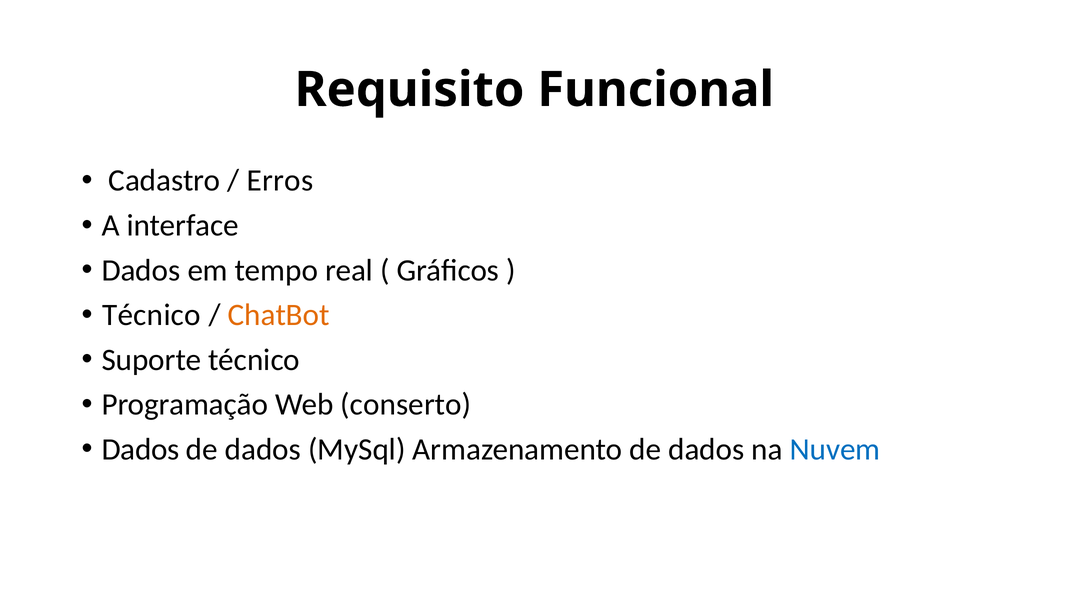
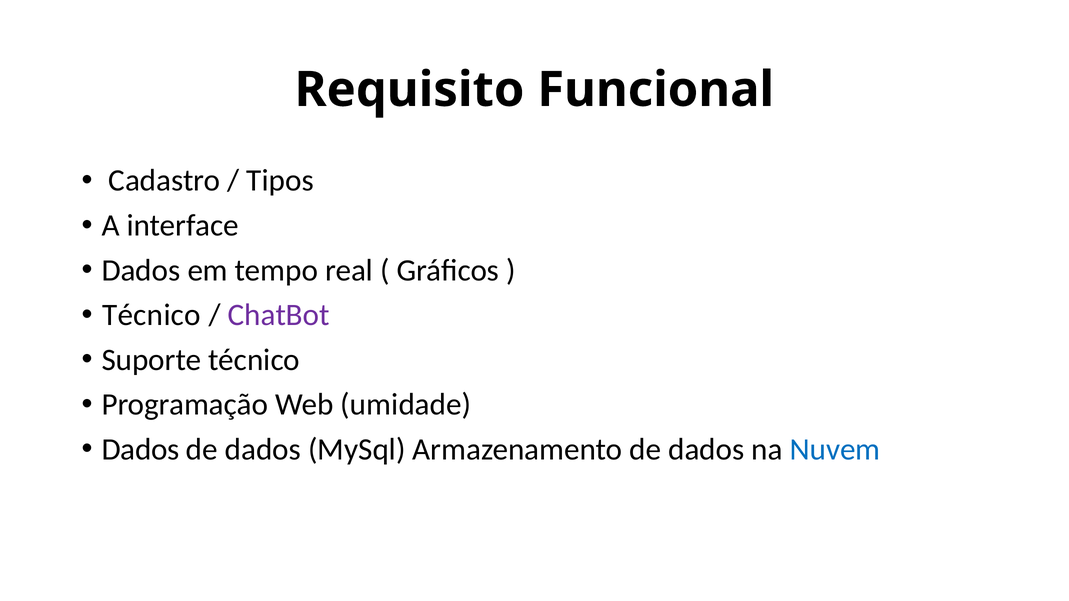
Erros: Erros -> Tipos (280, 181)
ChatBot colour: orange -> purple (279, 315)
conserto: conserto -> umidade (406, 405)
